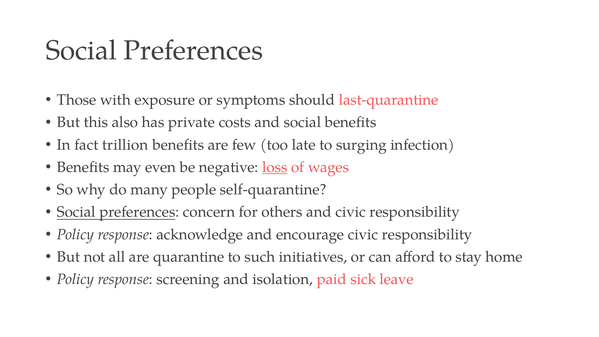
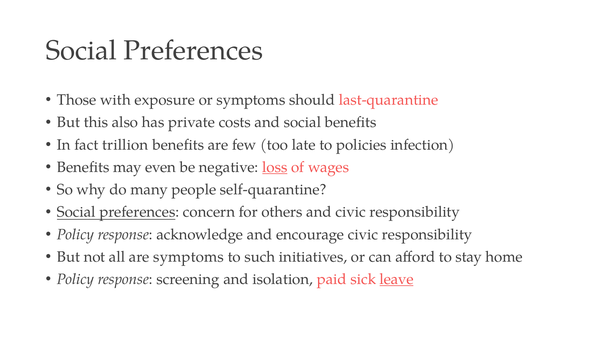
surging: surging -> policies (361, 145)
are quarantine: quarantine -> symptoms (189, 257)
leave underline: none -> present (397, 279)
